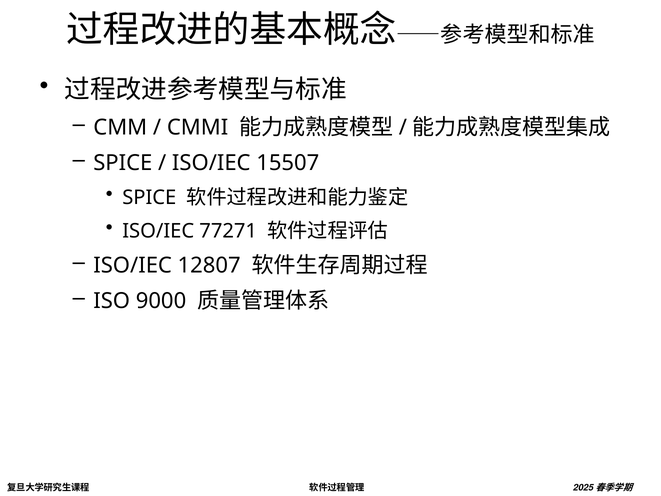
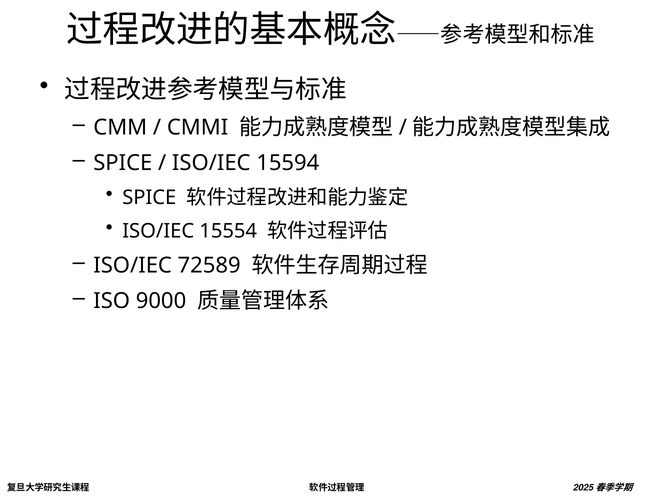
15507: 15507 -> 15594 (288, 163)
77271: 77271 -> 15554 (228, 231)
12807: 12807 -> 72589 (209, 265)
